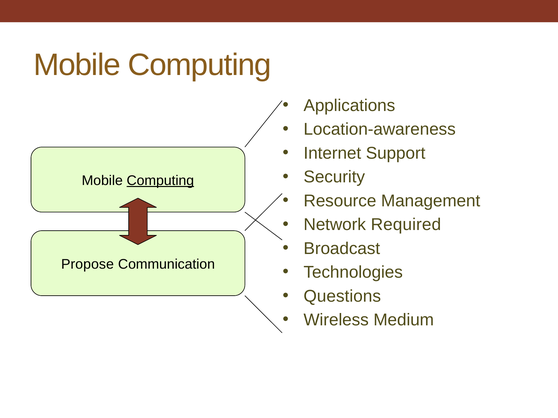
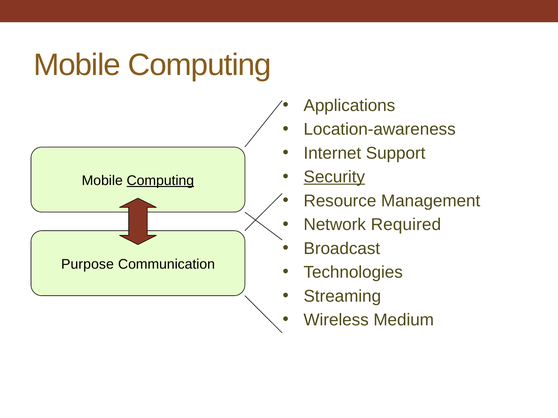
Security underline: none -> present (334, 177)
Propose: Propose -> Purpose (87, 264)
Questions: Questions -> Streaming (342, 296)
